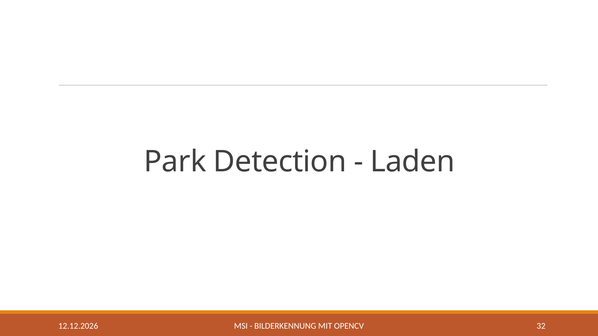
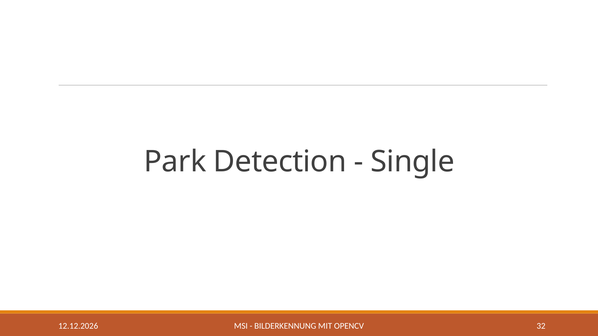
Laden: Laden -> Single (413, 162)
